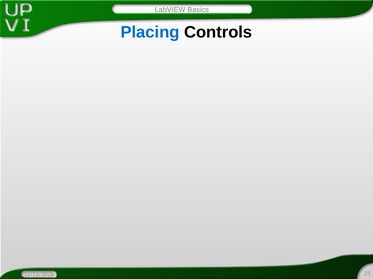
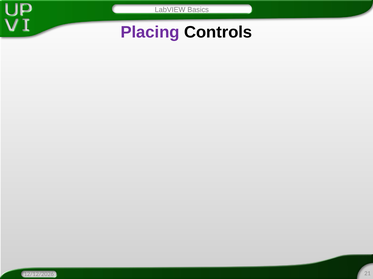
Placing colour: blue -> purple (150, 32)
